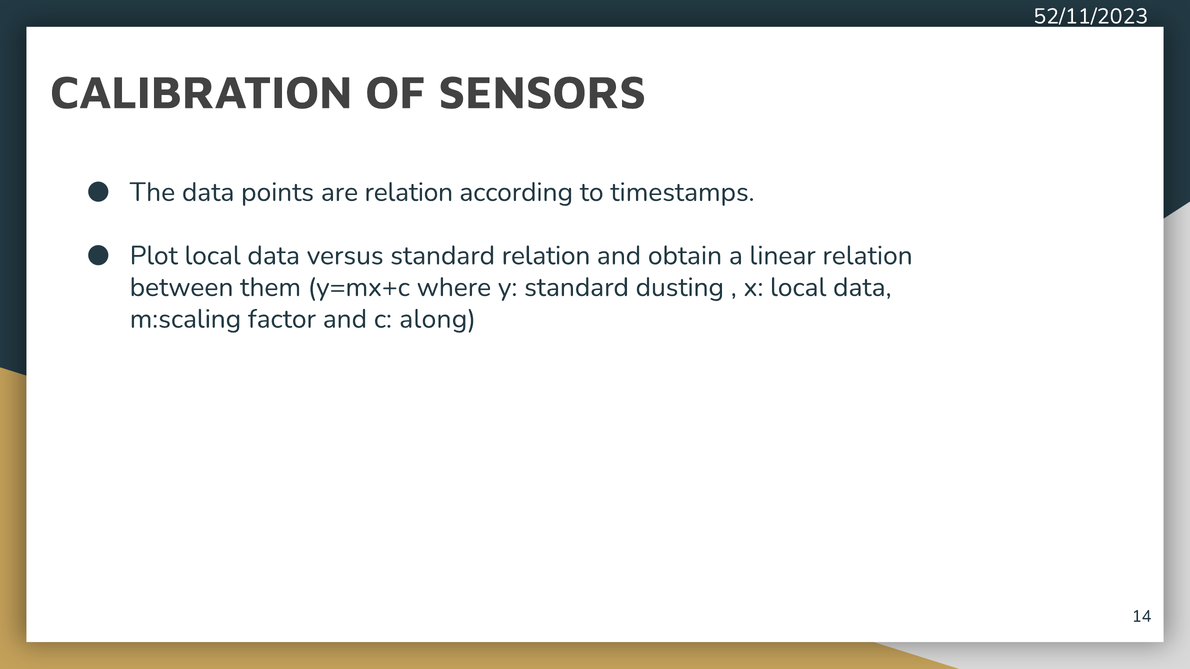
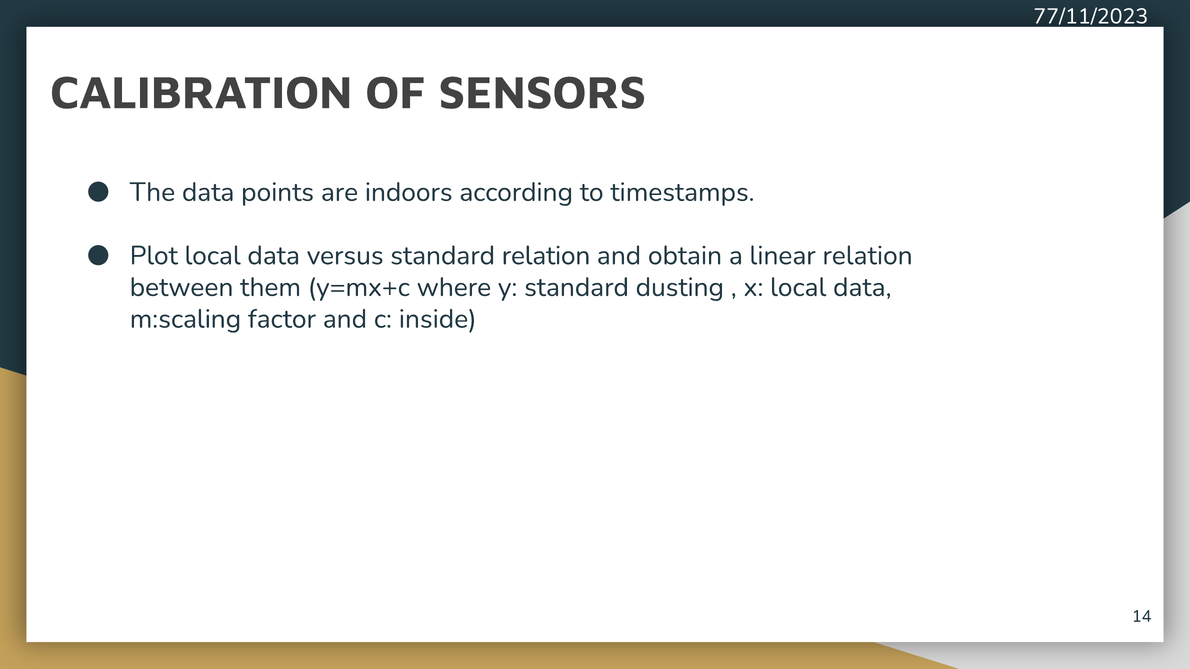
52/11/2023: 52/11/2023 -> 77/11/2023 (1091, 16)
are relation: relation -> indoors (409, 192)
along: along -> inside (438, 319)
